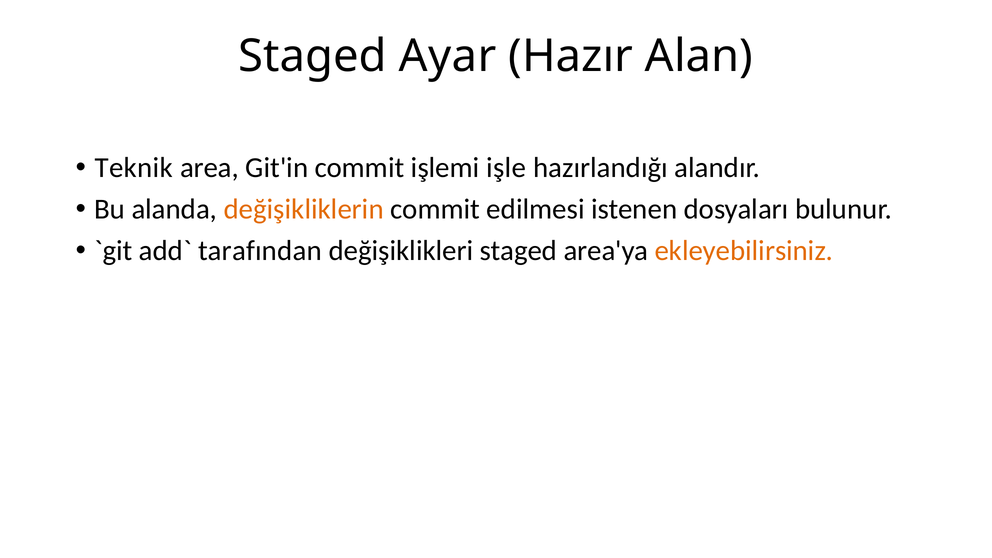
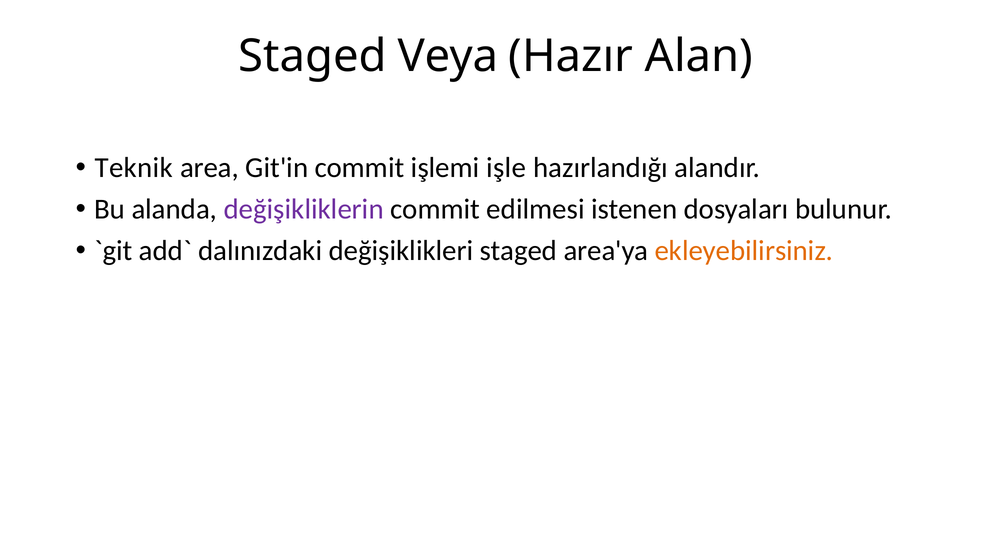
Ayar: Ayar -> Veya (448, 56)
değişikliklerin colour: orange -> purple (304, 209)
tarafından: tarafından -> dalınızdaki (260, 251)
